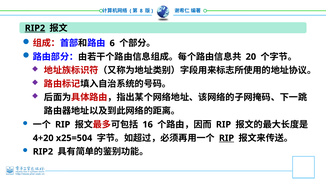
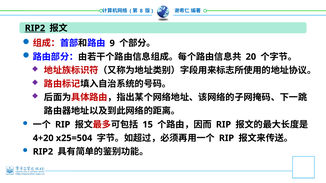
6: 6 -> 9 (112, 43)
16: 16 -> 15 (148, 125)
RIP underline: present -> none (227, 138)
